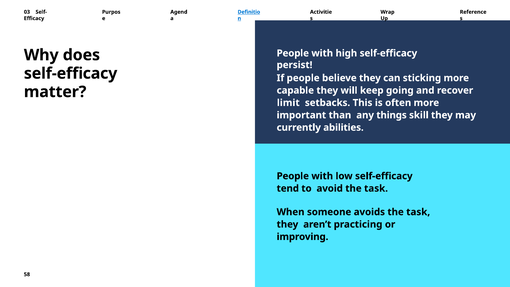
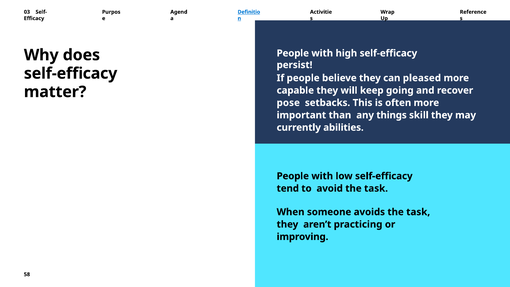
sticking: sticking -> pleased (422, 78)
limit: limit -> pose (288, 103)
